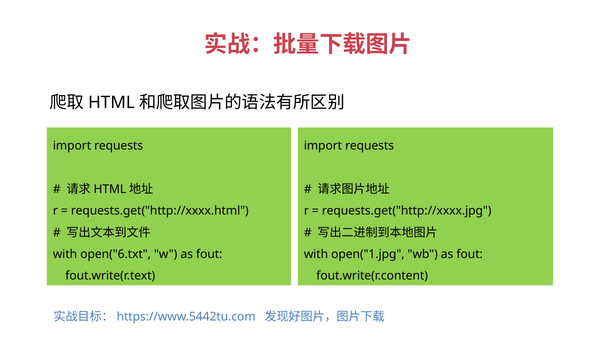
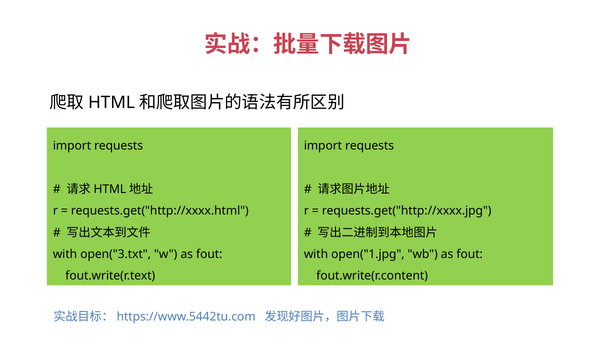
open("6.txt: open("6.txt -> open("3.txt (116, 254)
